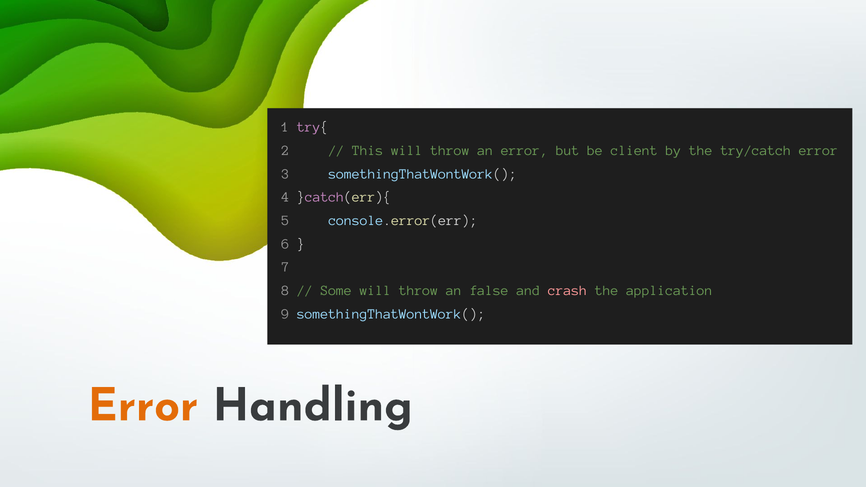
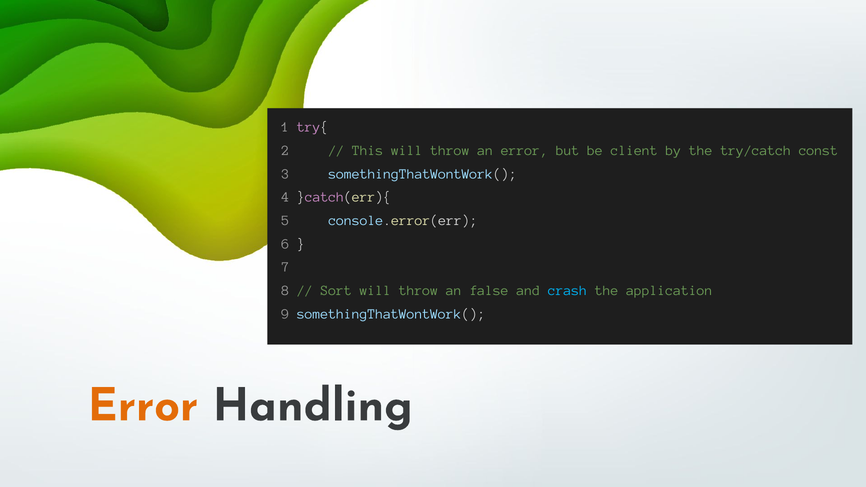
try/catch error: error -> const (819, 151)
Some: Some -> Sort (336, 291)
crash colour: pink -> light blue (568, 291)
